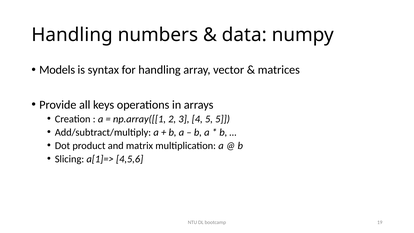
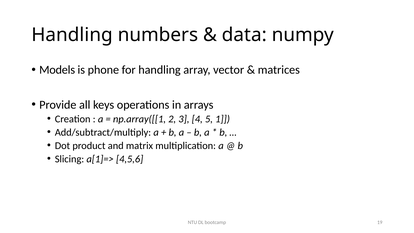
syntax: syntax -> phone (103, 70)
5 5: 5 -> 1 (223, 119)
